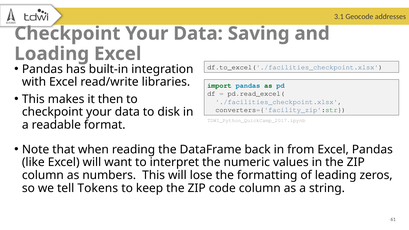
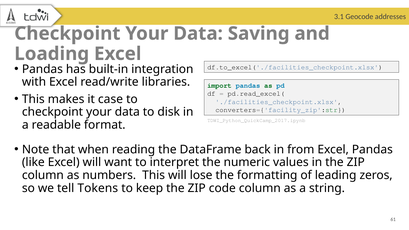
then: then -> case (110, 99)
